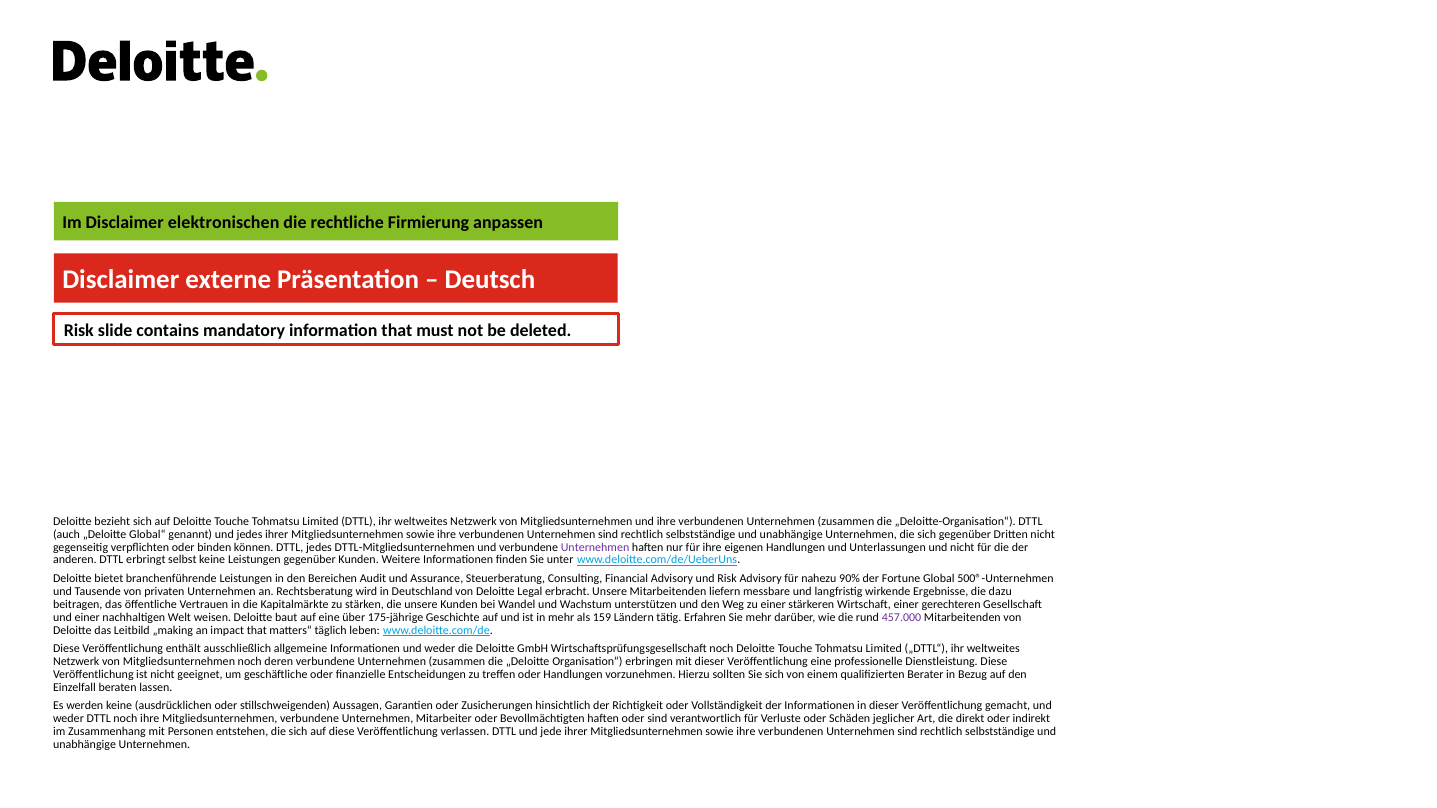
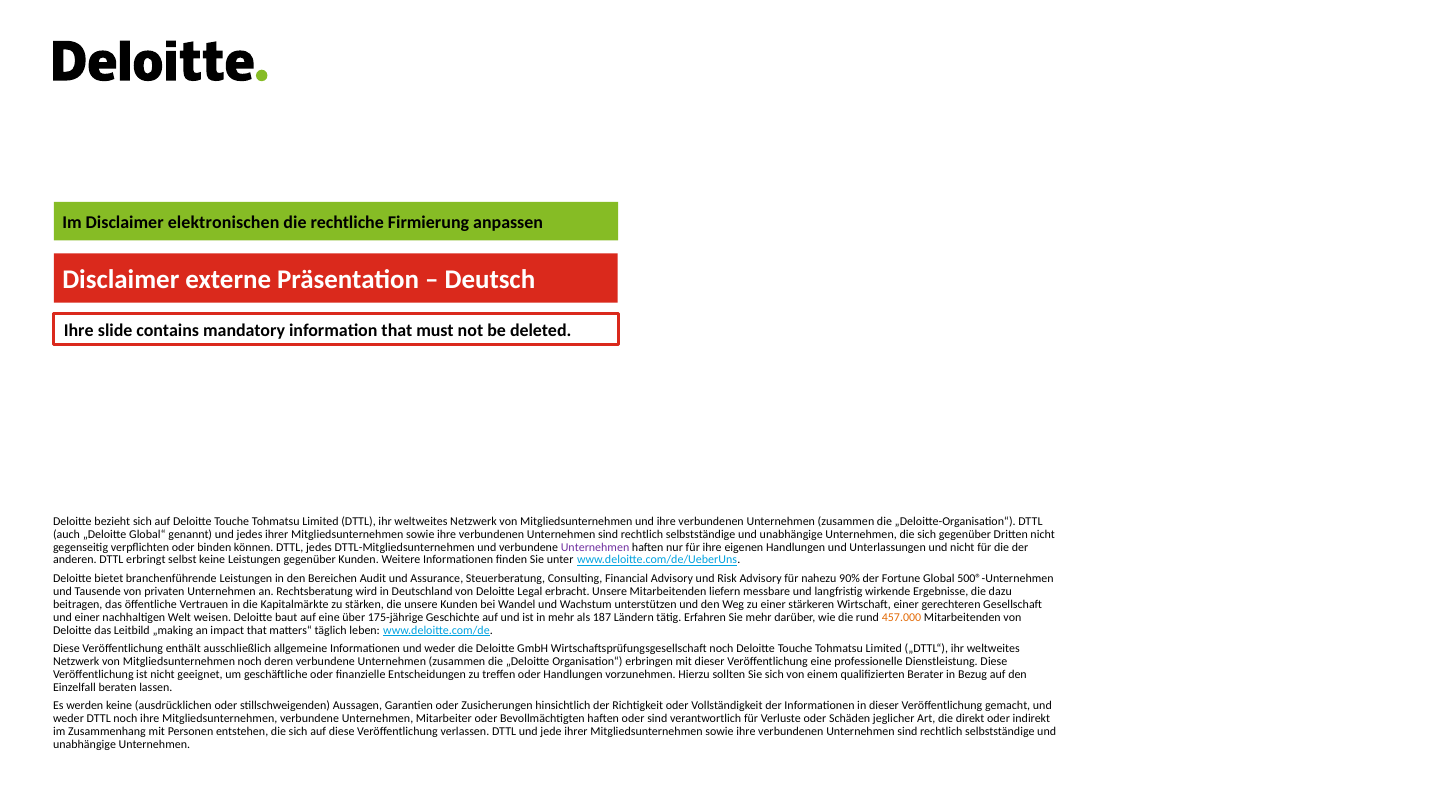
Risk: Risk -> Ihre (79, 330)
159: 159 -> 187 (602, 618)
457.000 colour: purple -> orange (902, 618)
